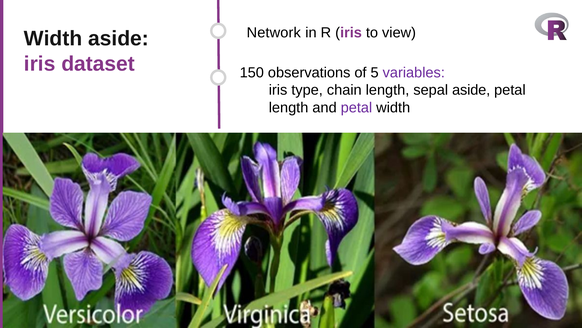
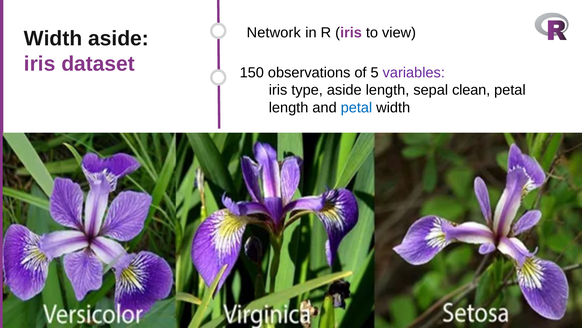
type chain: chain -> aside (344, 90)
sepal aside: aside -> clean (471, 90)
petal colour: purple -> blue (356, 107)
